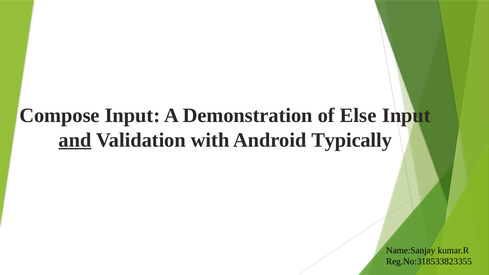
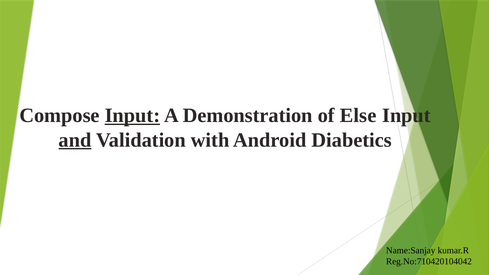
Input underline: none -> present (132, 116)
Typically: Typically -> Diabetics (352, 140)
Reg.No:318533823355: Reg.No:318533823355 -> Reg.No:710420104042 (429, 262)
